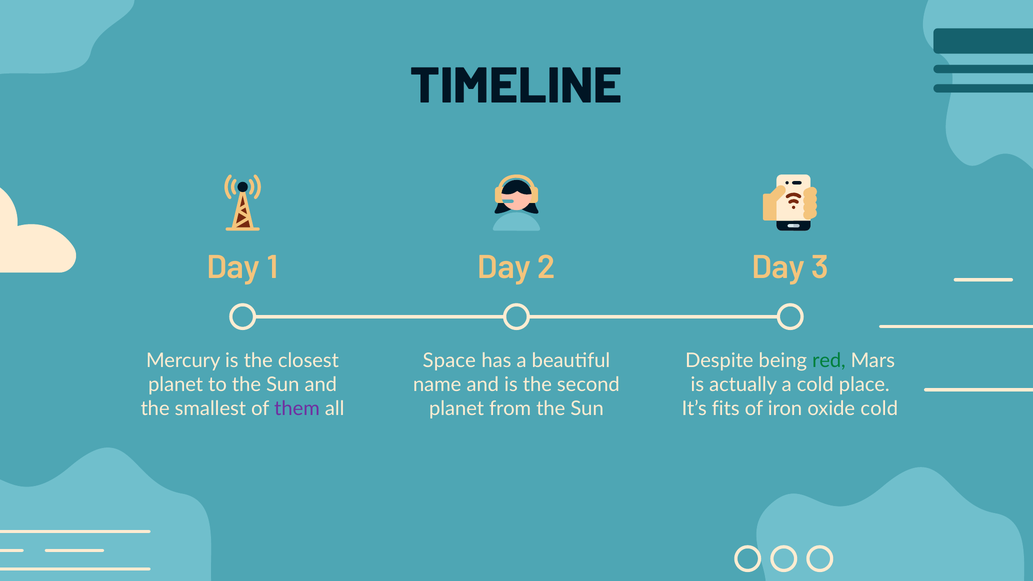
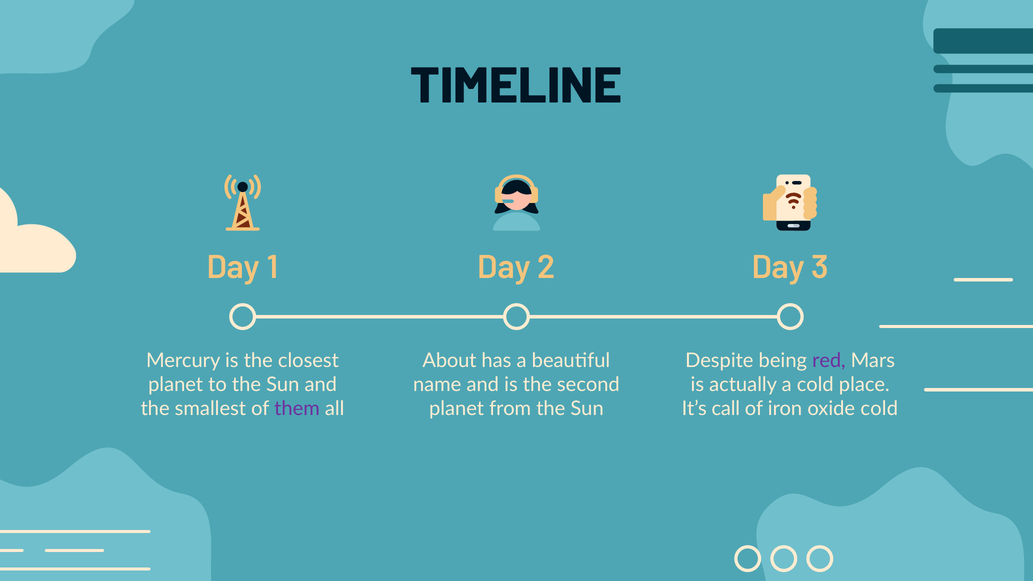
Space: Space -> About (449, 361)
red colour: green -> purple (829, 361)
fits: fits -> call (726, 409)
